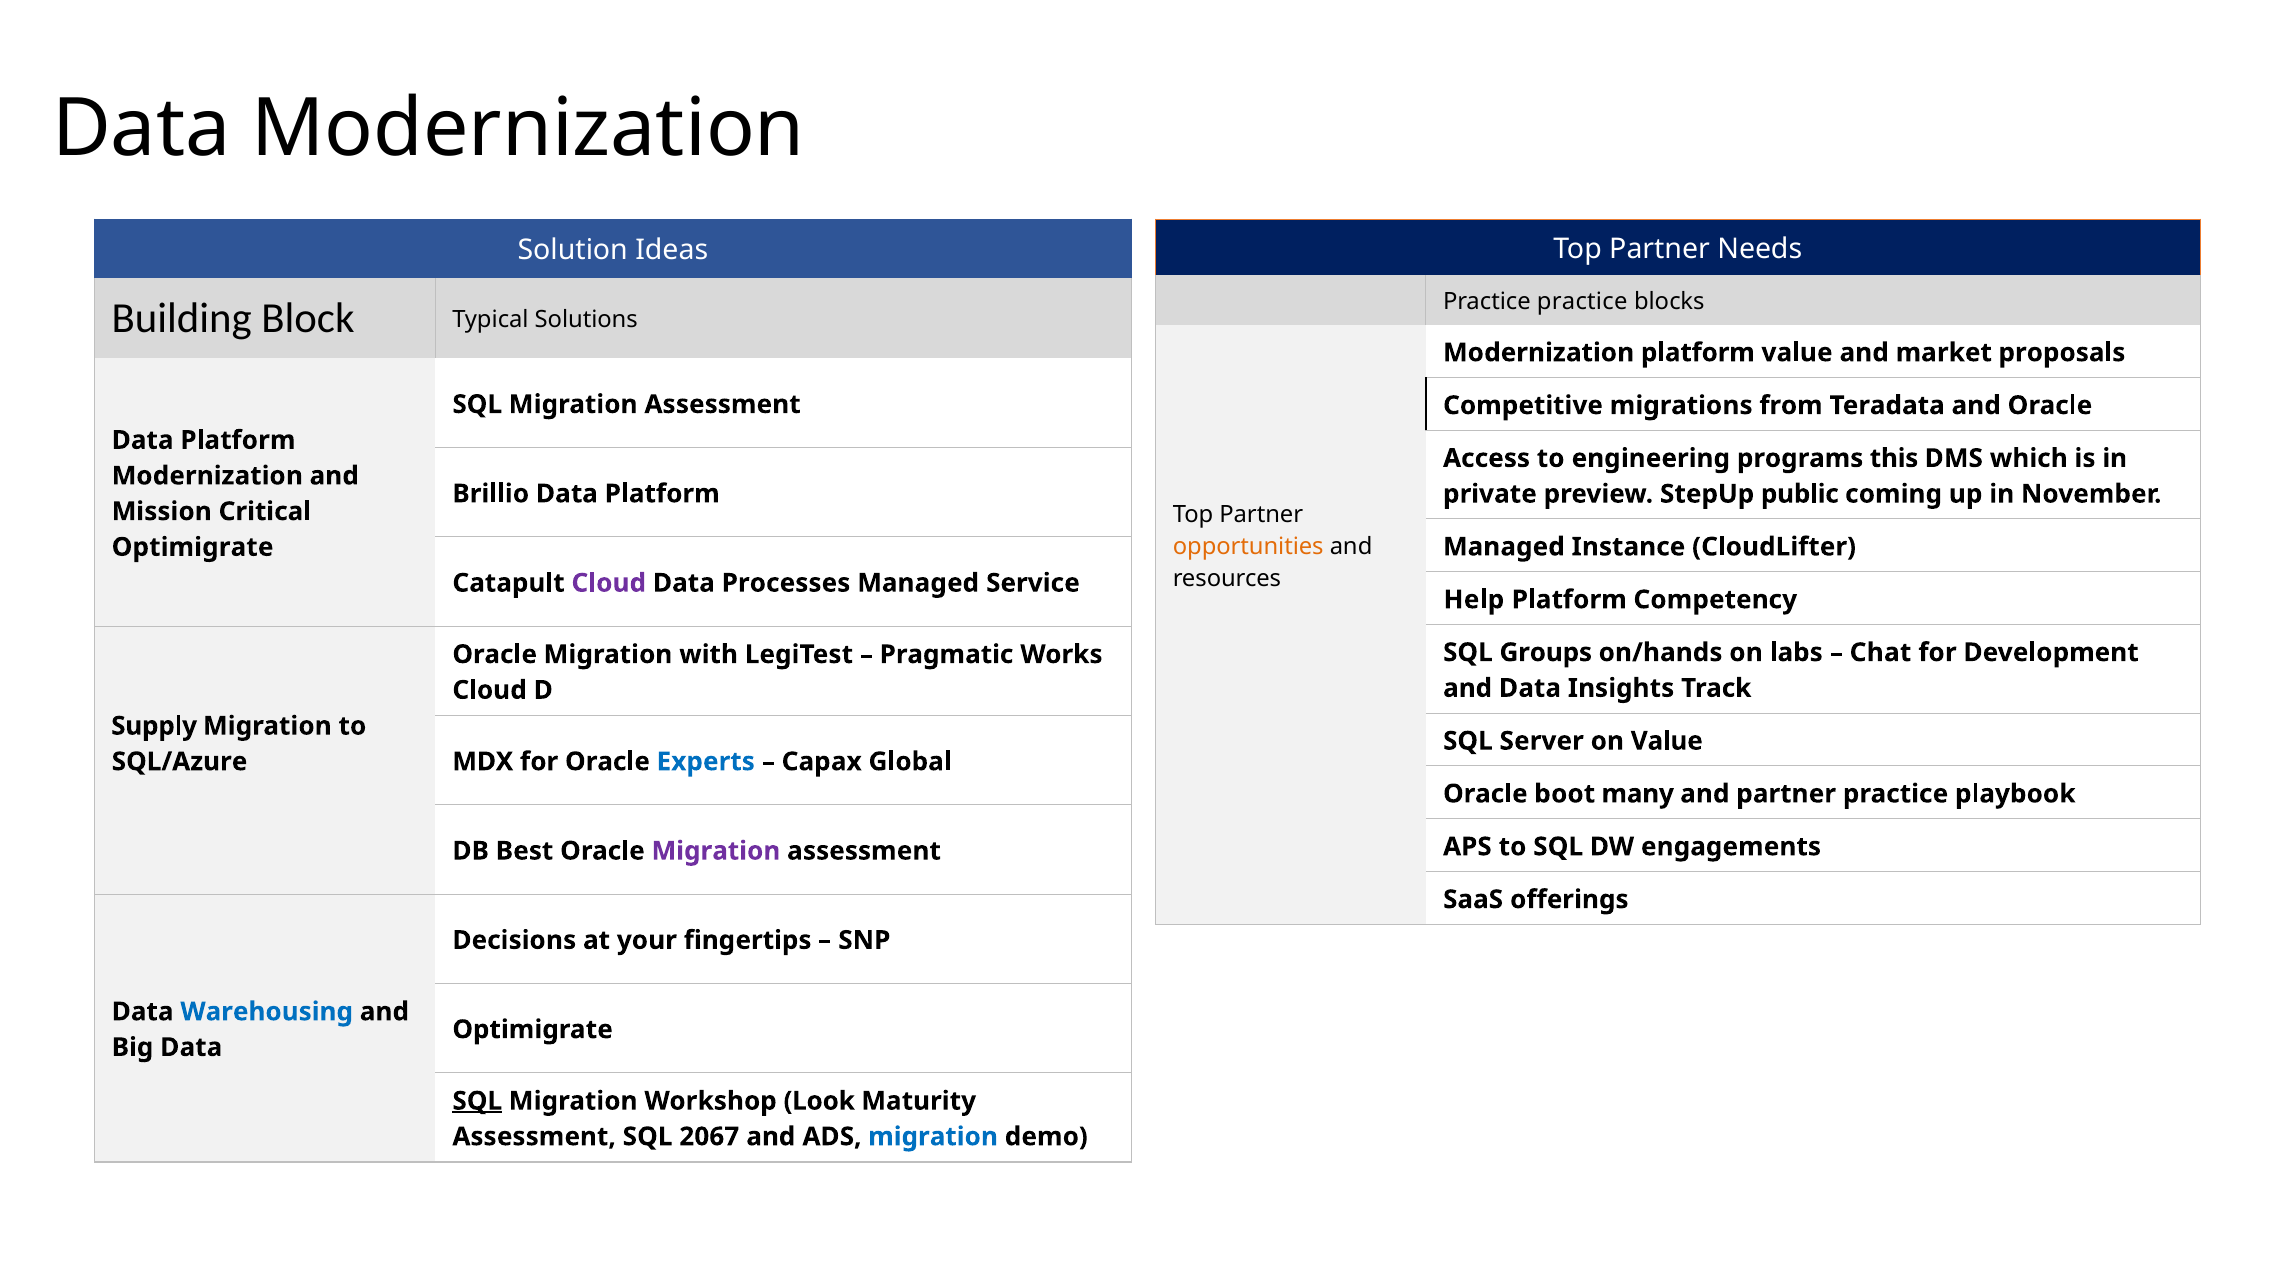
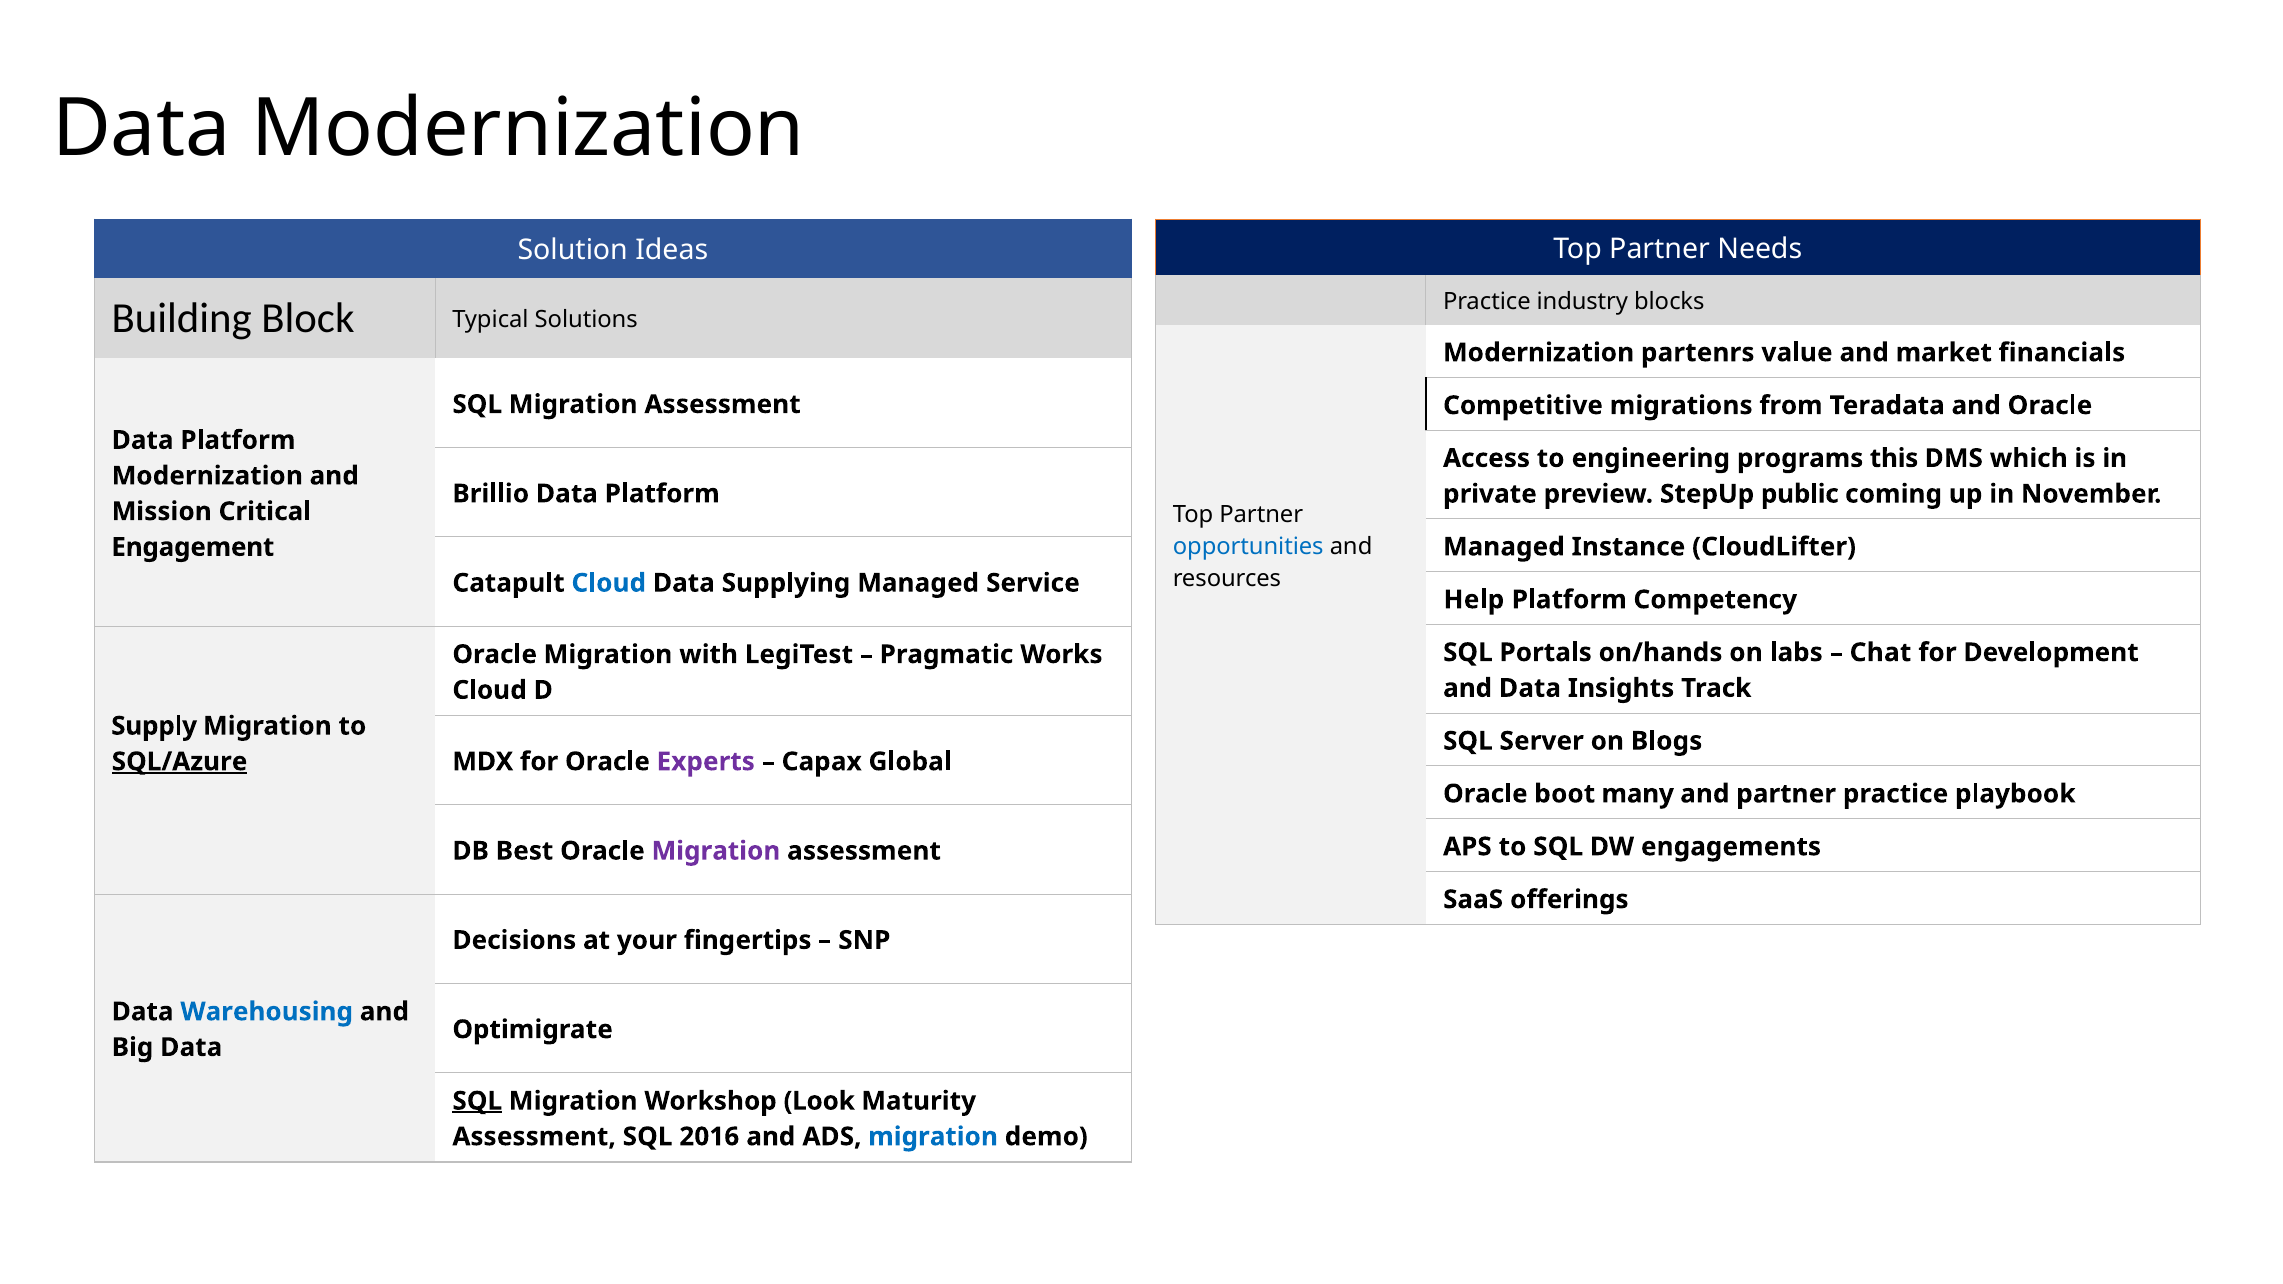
Practice practice: practice -> industry (1582, 301)
Modernization platform: platform -> partenrs (1698, 353)
proposals: proposals -> financials (2062, 353)
opportunities colour: orange -> blue (1248, 547)
Optimigrate: Optimigrate -> Engagement (193, 547)
Cloud colour: purple -> blue (609, 583)
Processes: Processes -> Supplying (786, 583)
Groups: Groups -> Portals (1546, 653)
on Value: Value -> Blogs (1667, 741)
SQL/Azure underline: none -> present (180, 762)
Experts colour: blue -> purple (706, 762)
2067: 2067 -> 2016 (709, 1137)
